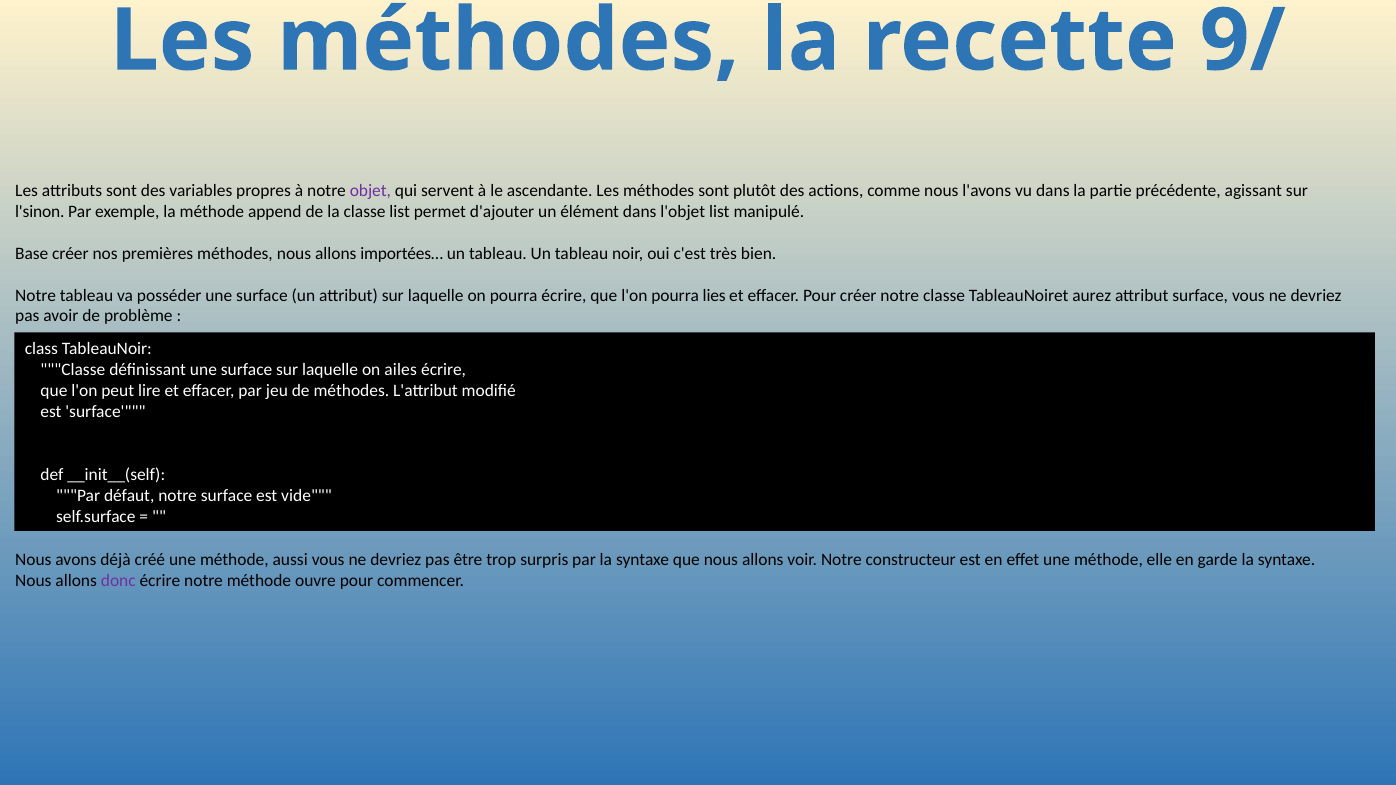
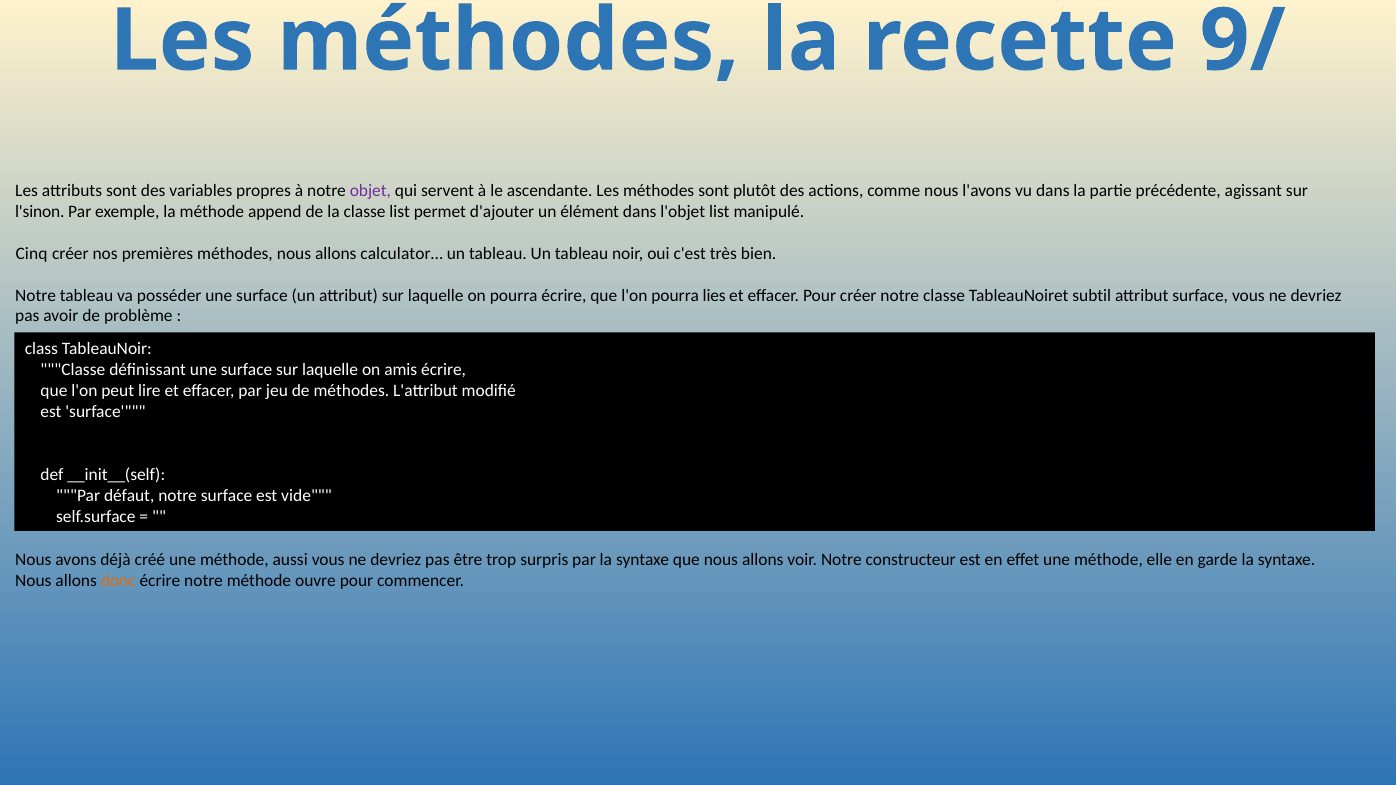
Base: Base -> Cinq (32, 253)
importées…: importées… -> calculator… (402, 253)
aurez: aurez -> subtil (1092, 295)
ailes: ailes -> amis (401, 370)
donc colour: purple -> orange (118, 581)
